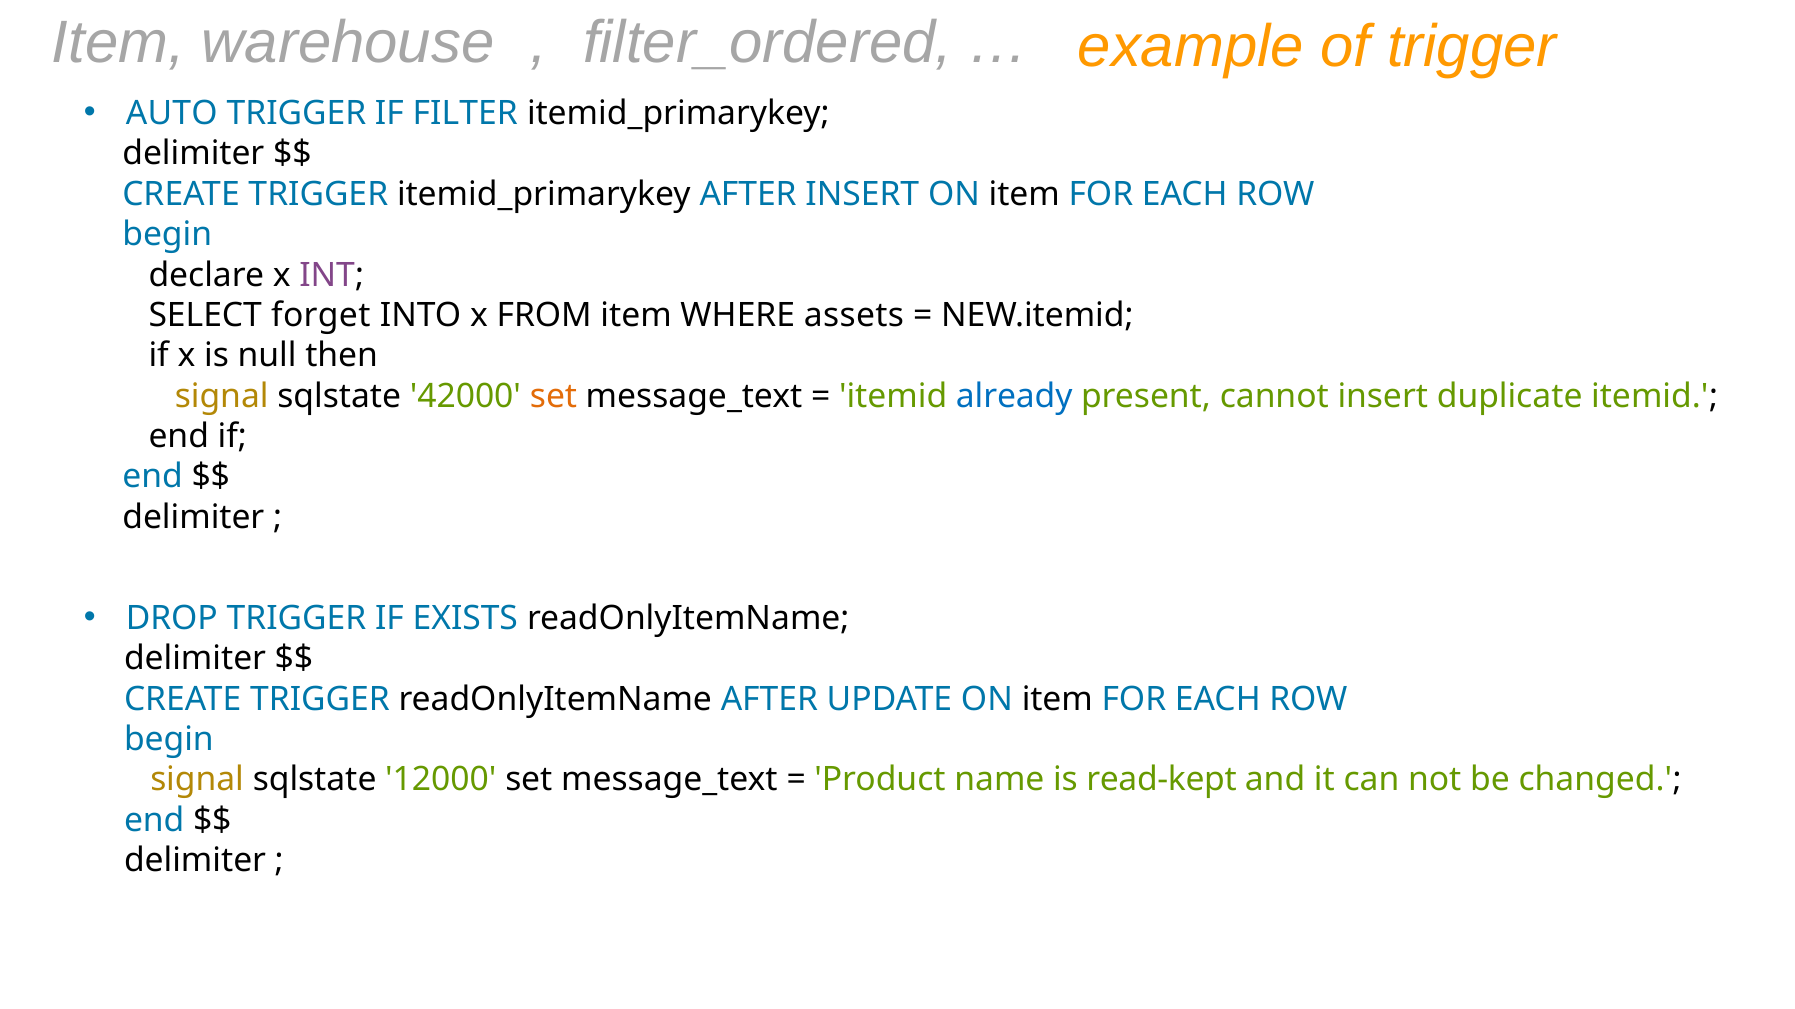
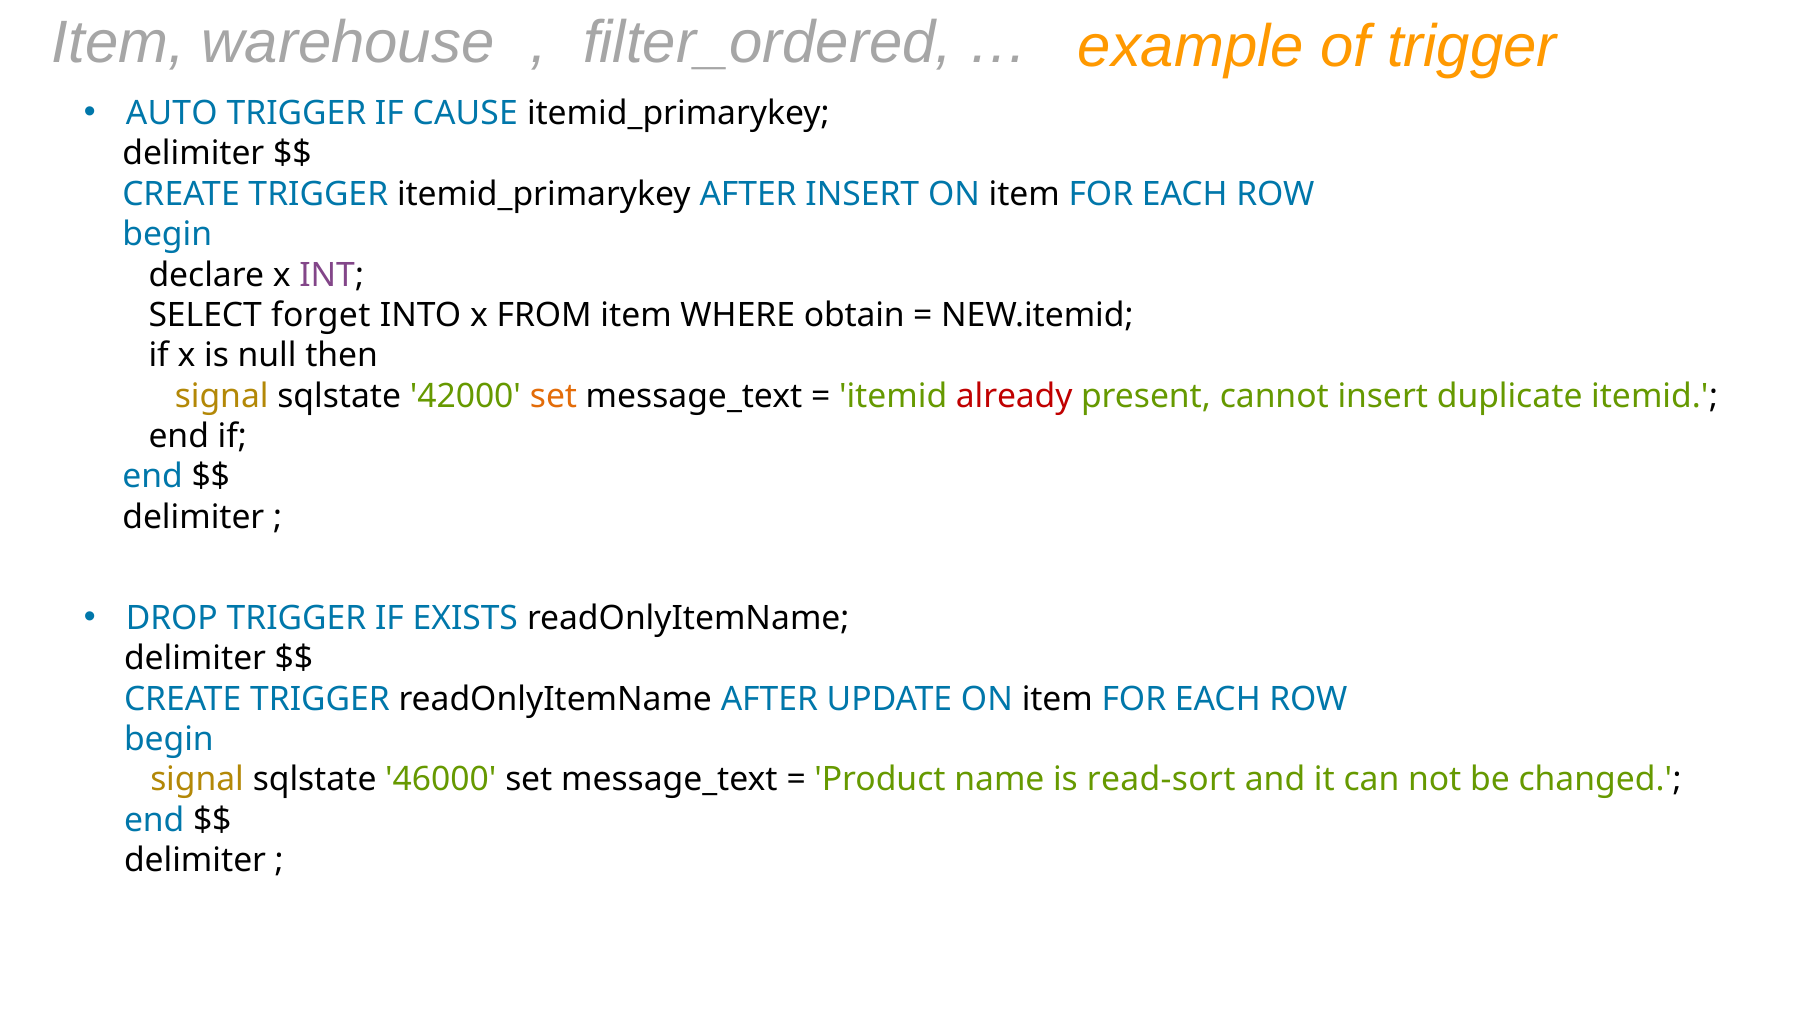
FILTER: FILTER -> CAUSE (465, 114)
assets: assets -> obtain (854, 315)
already colour: blue -> red (1014, 396)
12000: 12000 -> 46000 (441, 780)
read-kept: read-kept -> read-sort (1161, 780)
